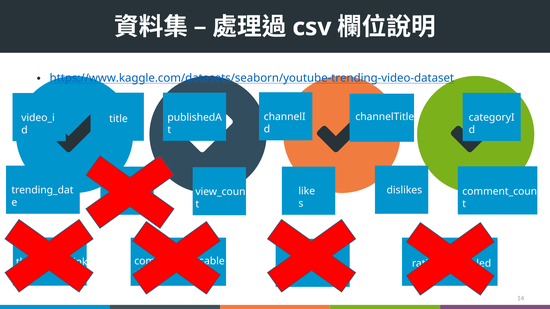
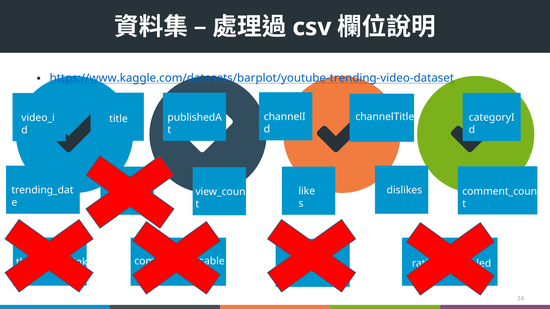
https://www.kaggle.com/datasets/seaborn/youtube-trending-video-dataset: https://www.kaggle.com/datasets/seaborn/youtube-trending-video-dataset -> https://www.kaggle.com/datasets/barplot/youtube-trending-video-dataset (252, 78)
